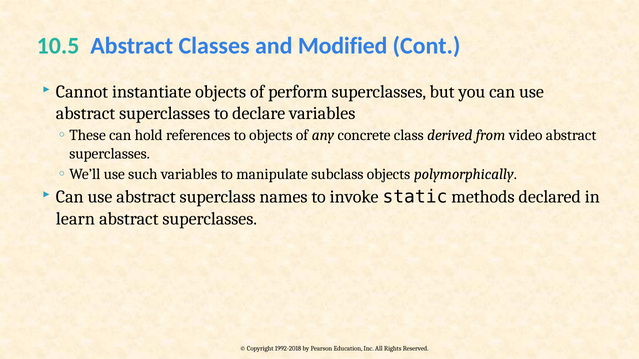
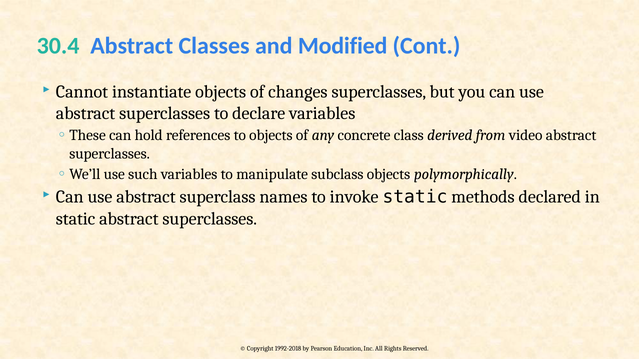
10.5: 10.5 -> 30.4 (58, 46)
perform: perform -> changes (298, 92)
learn: learn -> static (76, 219)
